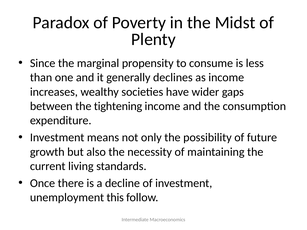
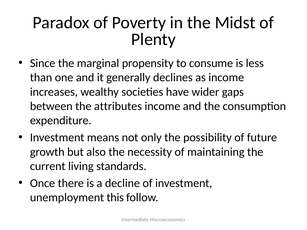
tightening: tightening -> attributes (118, 106)
